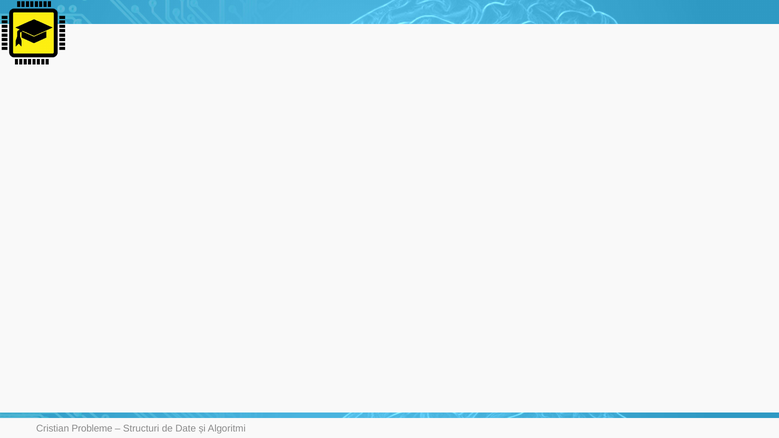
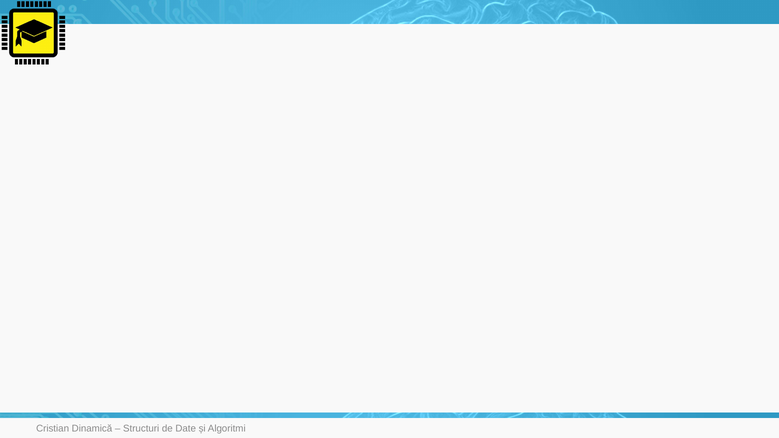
Probleme: Probleme -> Dinamică (92, 429)
